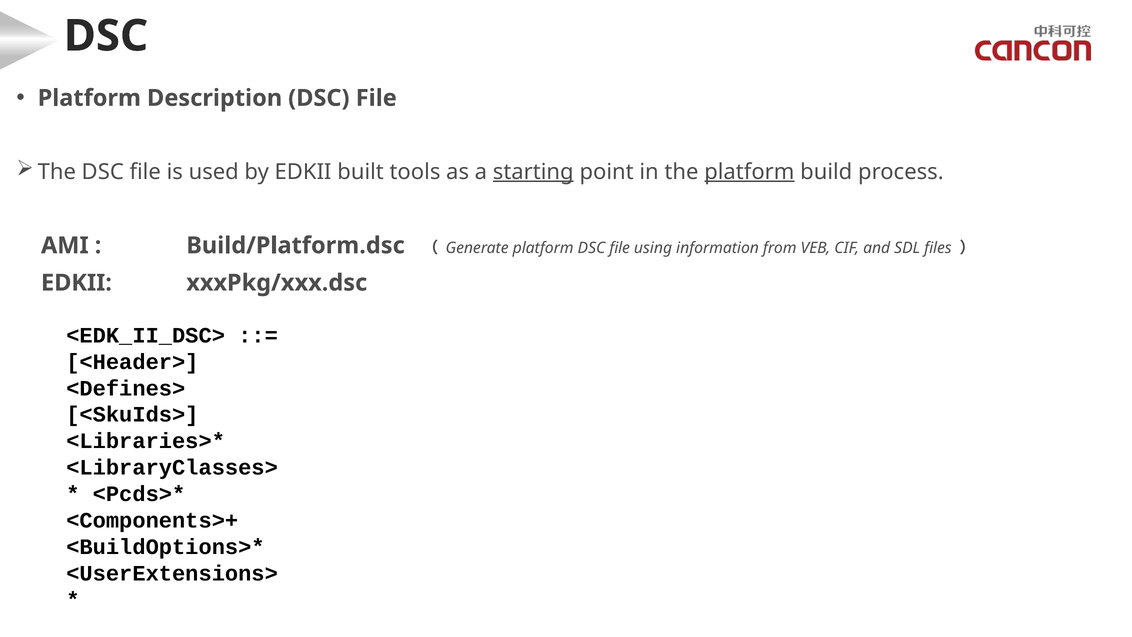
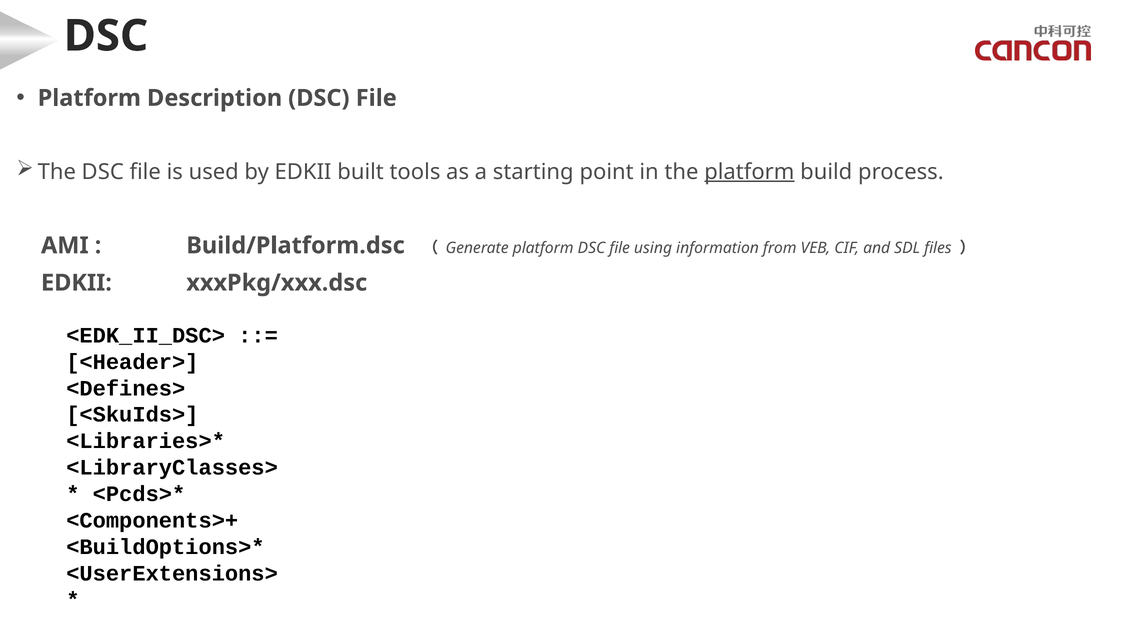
starting underline: present -> none (533, 172)
